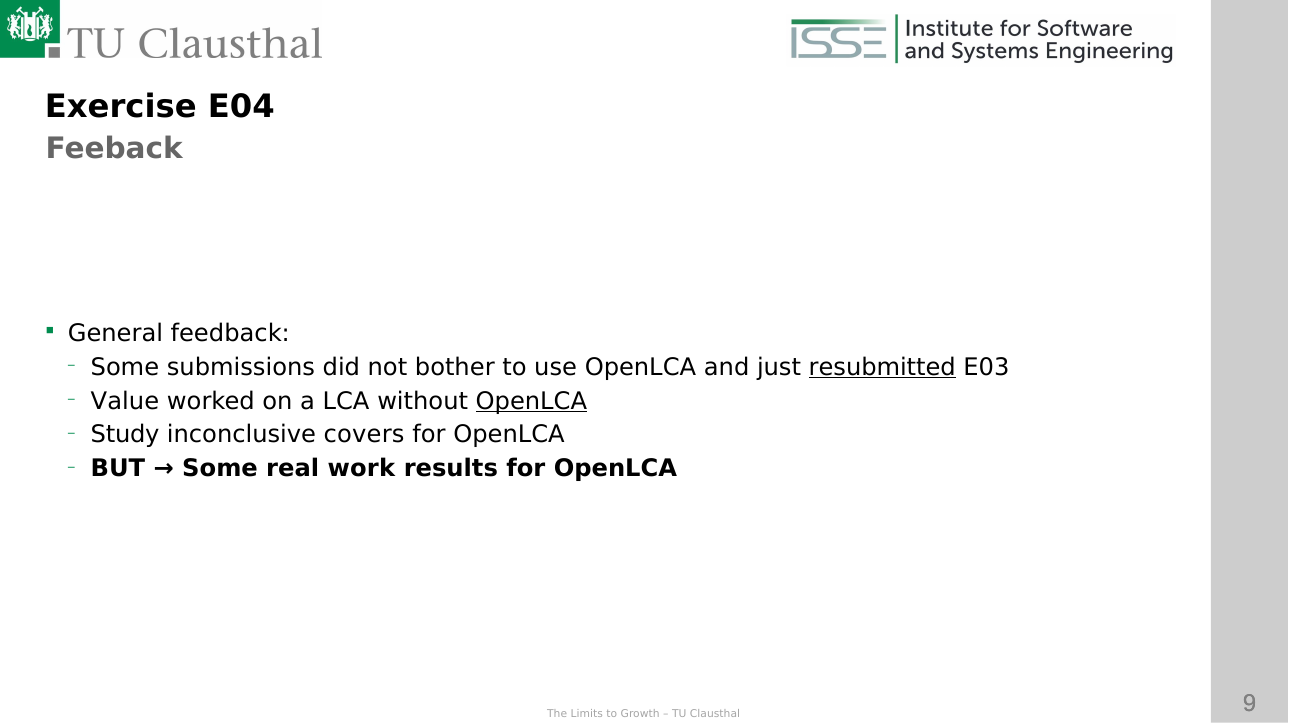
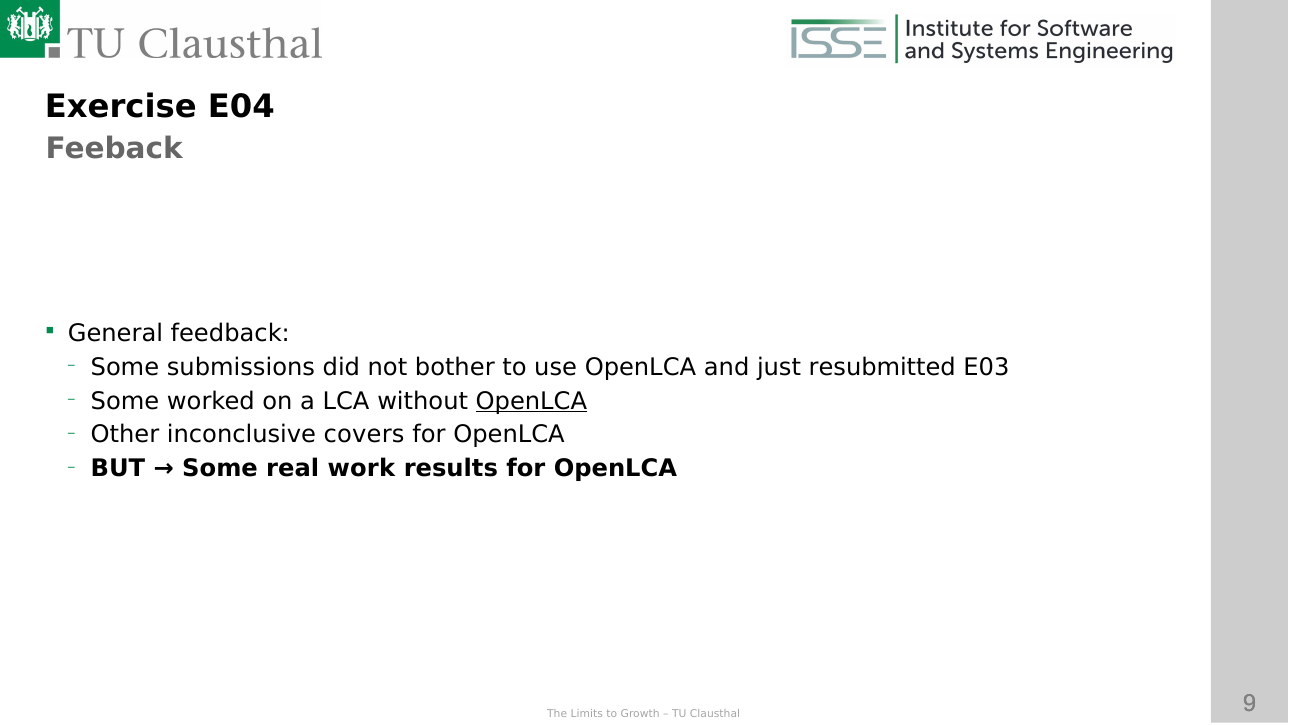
resubmitted underline: present -> none (882, 368)
Value: Value -> Some (125, 401)
Study: Study -> Other (125, 435)
